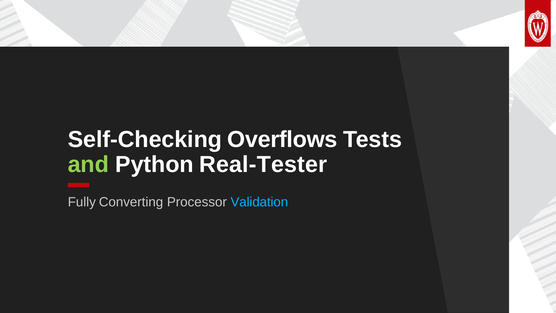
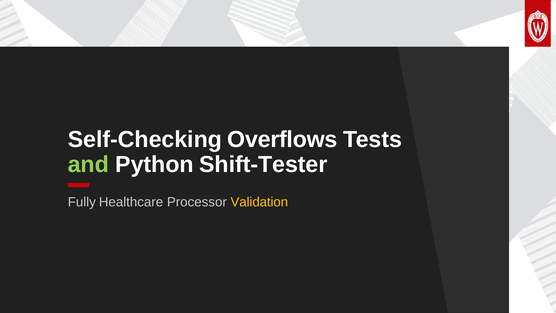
Real-Tester: Real-Tester -> Shift-Tester (263, 164)
Converting: Converting -> Healthcare (131, 202)
Validation colour: light blue -> yellow (259, 202)
